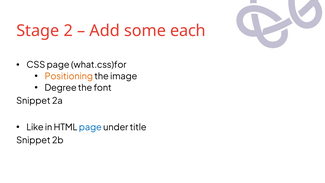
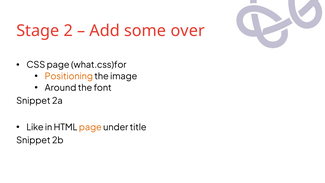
each: each -> over (188, 31)
Degree: Degree -> Around (61, 88)
page colour: blue -> orange (90, 127)
